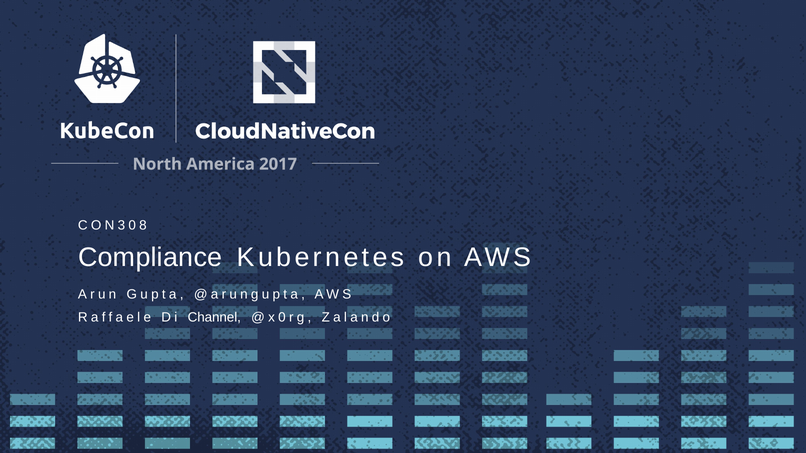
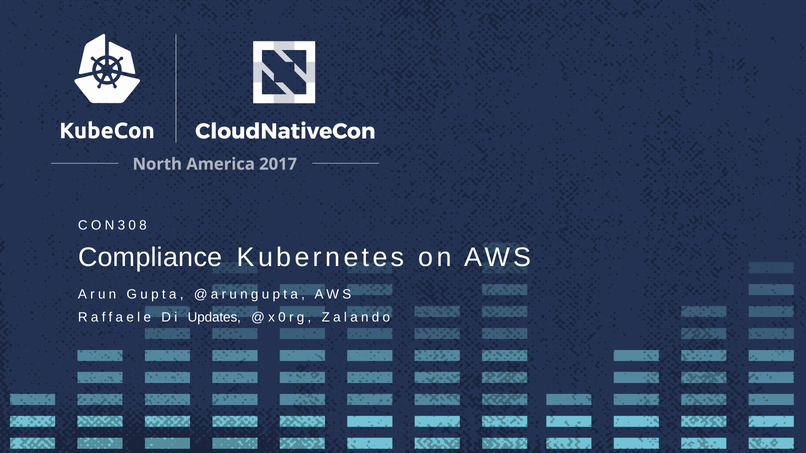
Channel: Channel -> Updates (214, 317)
